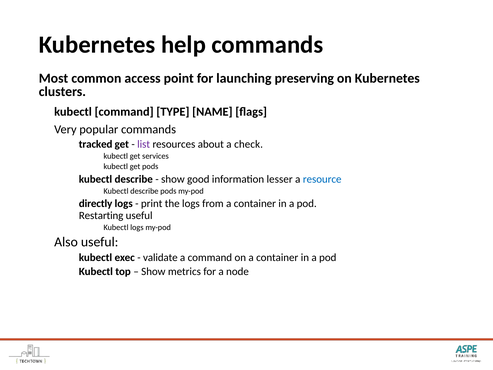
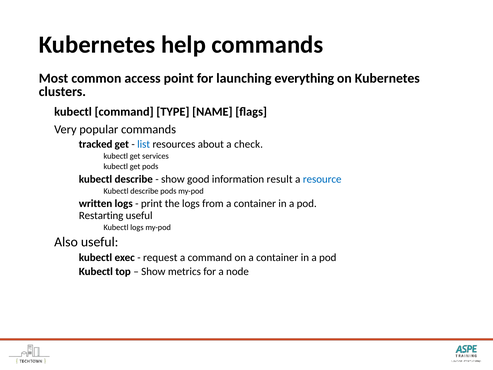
preserving: preserving -> everything (304, 78)
list colour: purple -> blue (144, 144)
lesser: lesser -> result (280, 179)
directly: directly -> written (96, 204)
validate: validate -> request (160, 257)
